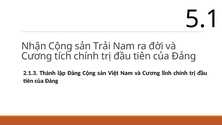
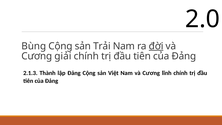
5.1: 5.1 -> 2.0 (202, 19)
Nhận: Nhận -> Bùng (34, 46)
đời underline: none -> present (156, 46)
tích: tích -> giải (63, 56)
